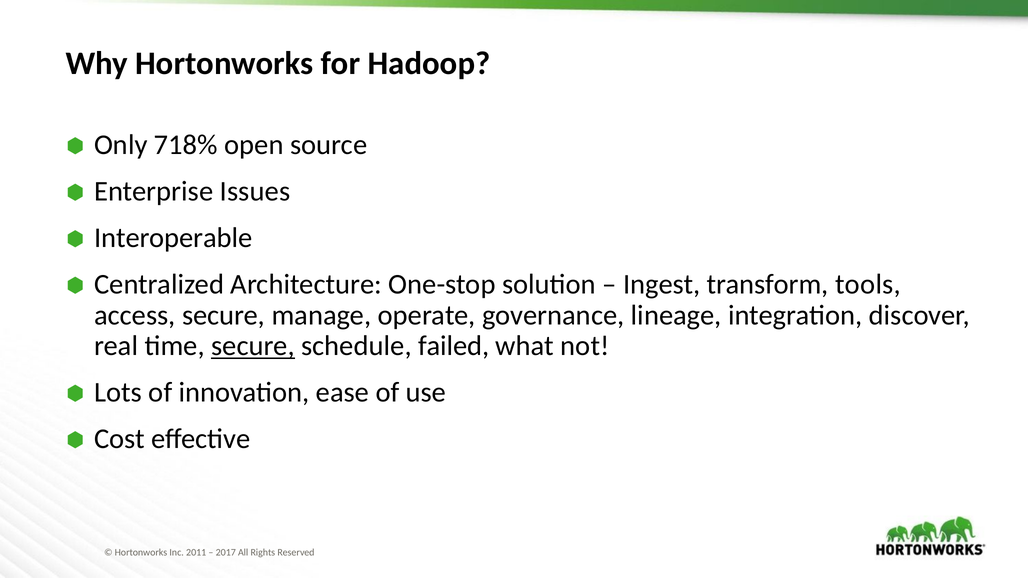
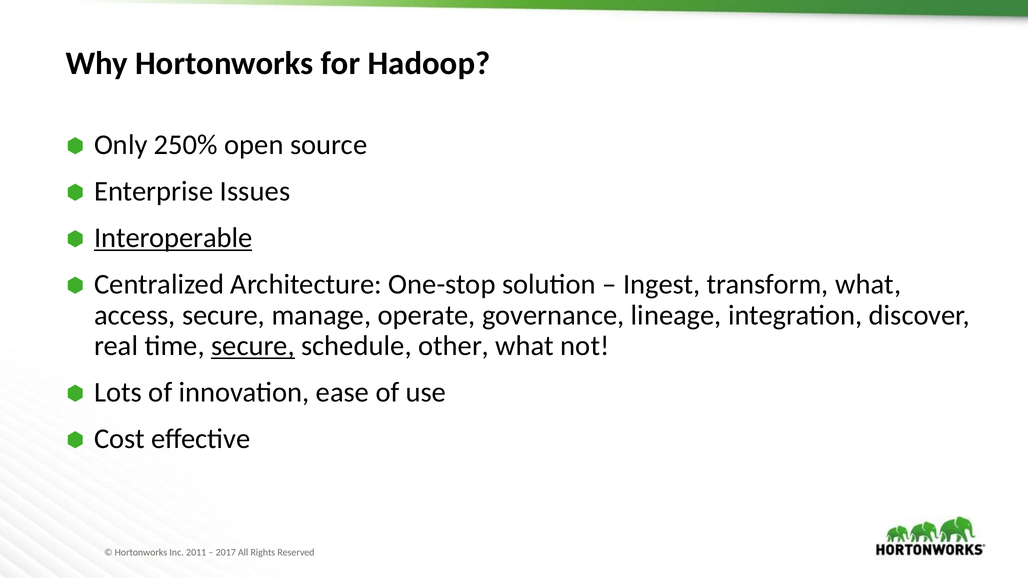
718%: 718% -> 250% (186, 145)
Interoperable underline: none -> present (173, 238)
transform tools: tools -> what (868, 284)
failed: failed -> other (454, 346)
